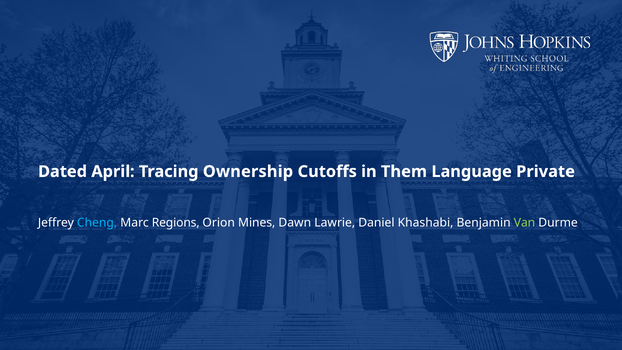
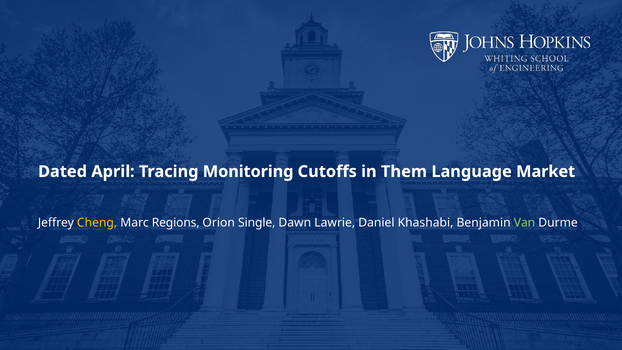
Ownership: Ownership -> Monitoring (248, 172)
Private: Private -> Market (546, 172)
Cheng colour: light blue -> yellow (97, 223)
Mines: Mines -> Single (257, 223)
